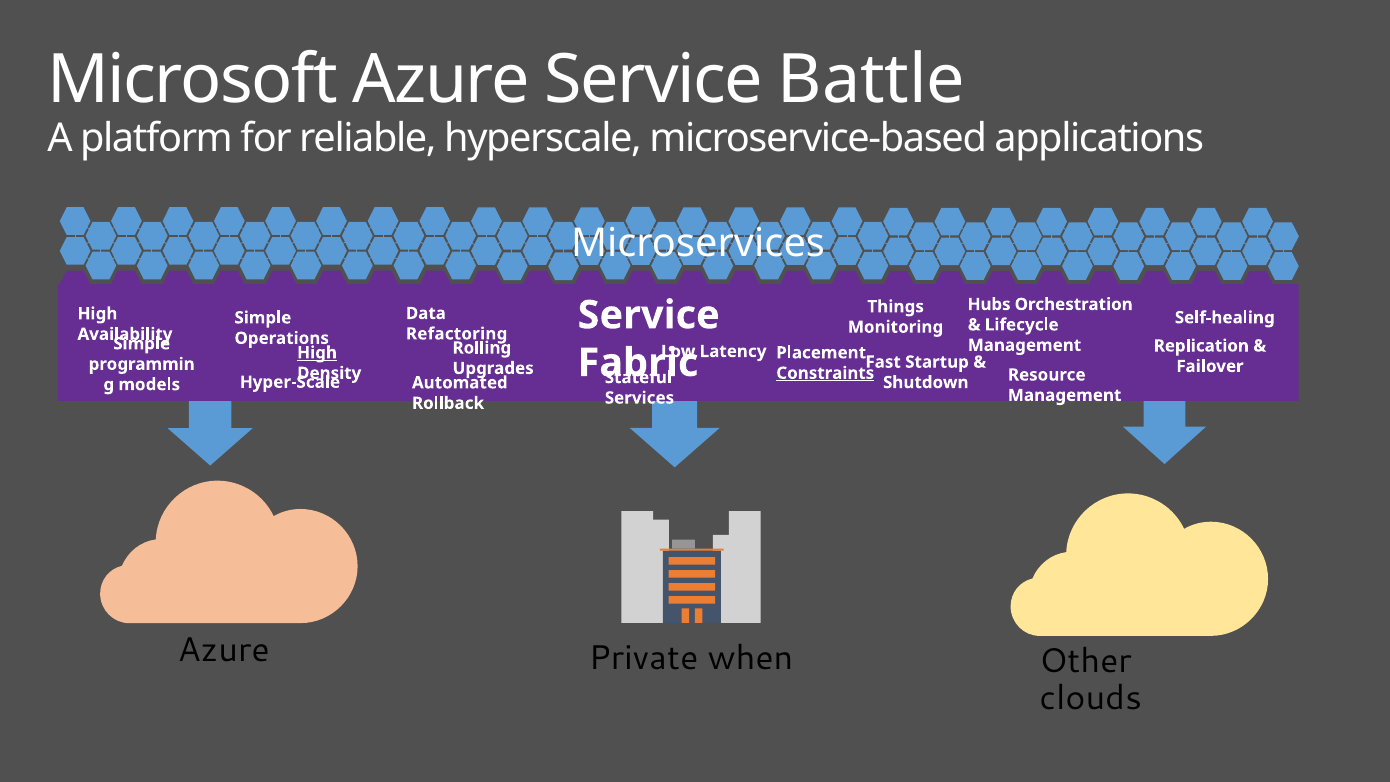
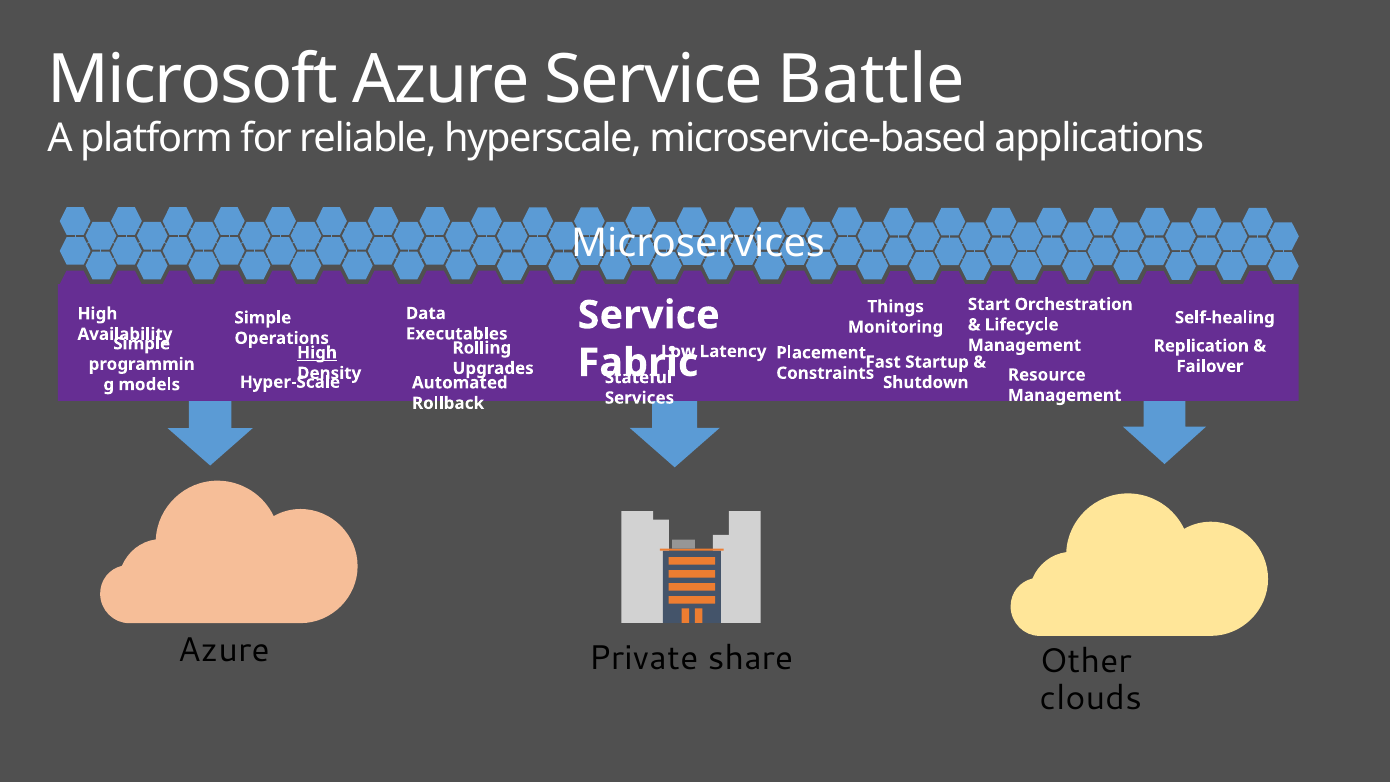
Hubs: Hubs -> Start (989, 304)
Refactoring: Refactoring -> Executables (457, 334)
Constraints underline: present -> none (825, 373)
when: when -> share (750, 658)
